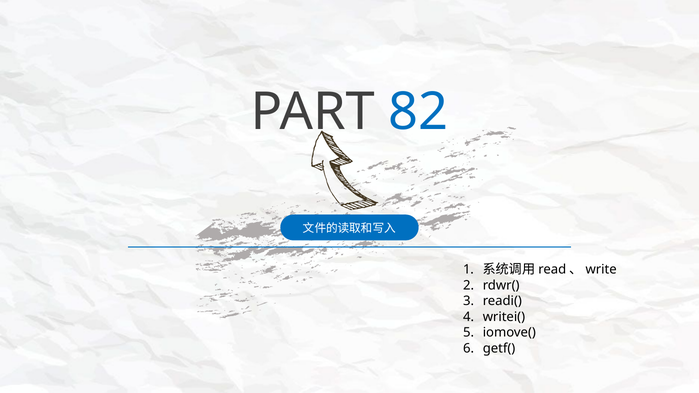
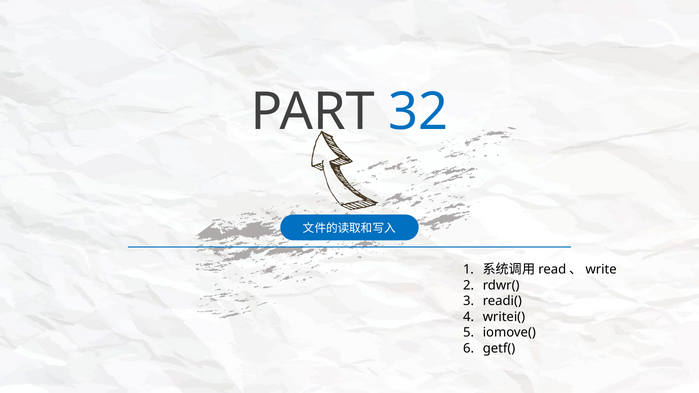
82: 82 -> 32 (418, 112)
